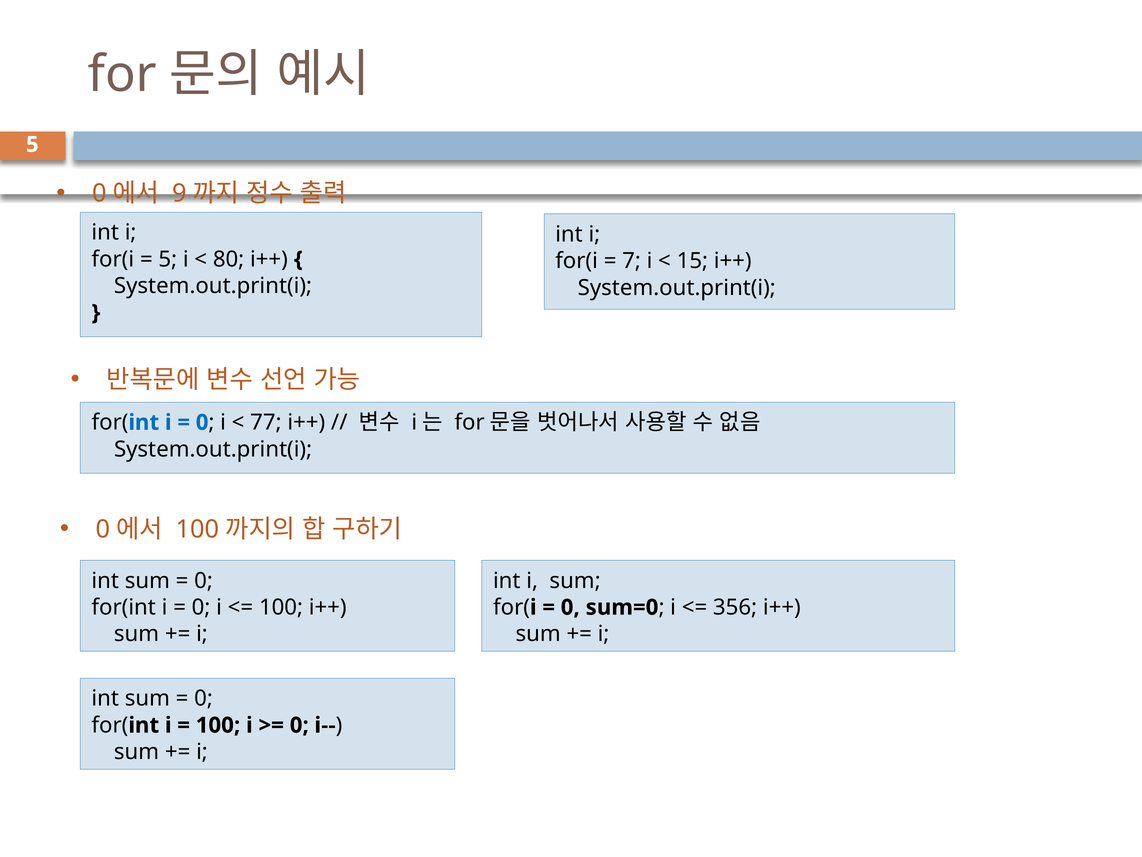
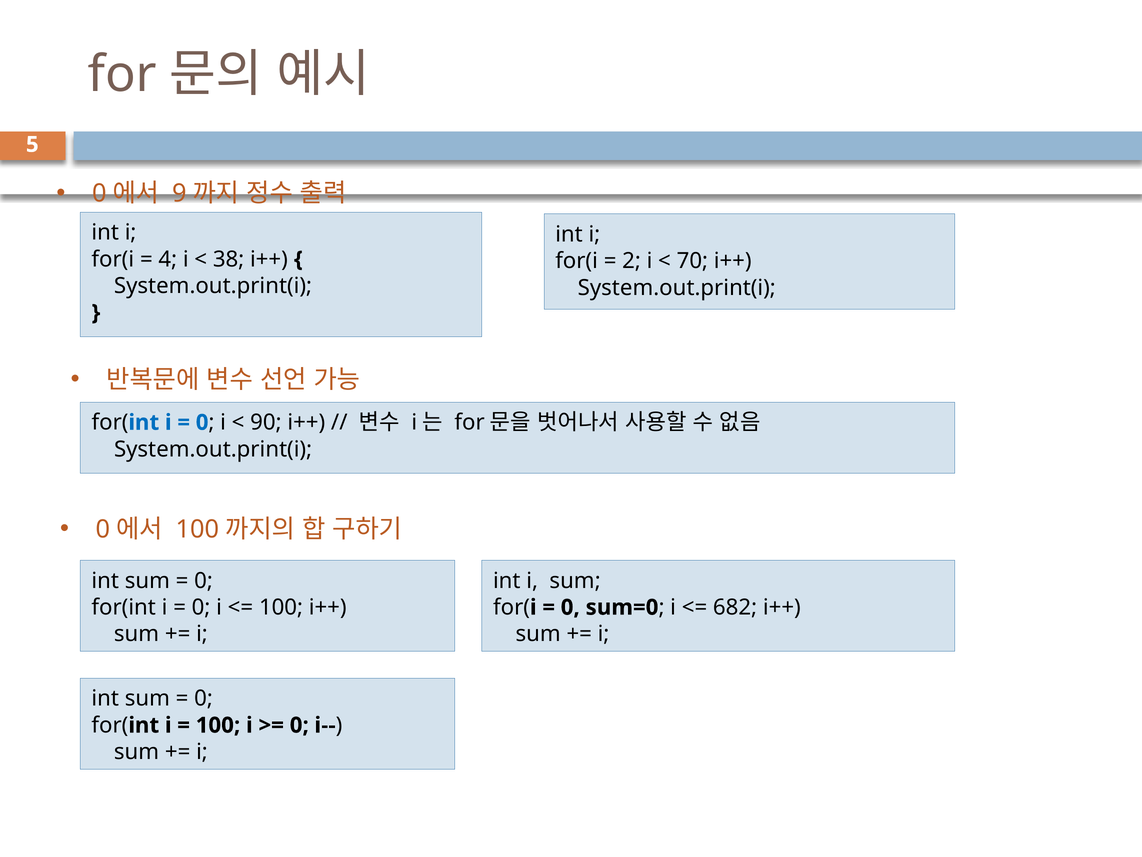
5: 5 -> 4 (168, 259)
80: 80 -> 38 (229, 259)
7: 7 -> 2 (632, 261)
15: 15 -> 70 (692, 261)
77: 77 -> 90 (266, 422)
356: 356 -> 682 (735, 607)
